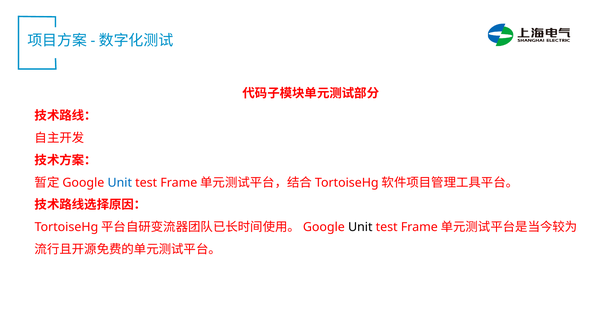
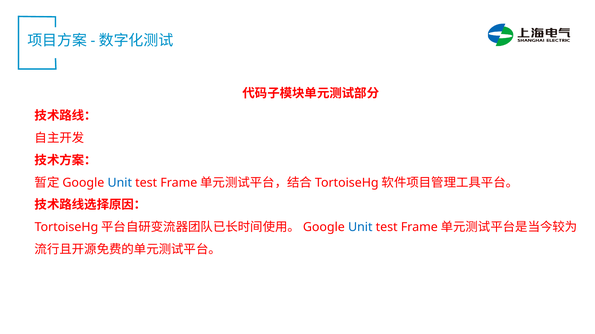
Unit colour: black -> blue (360, 228)
